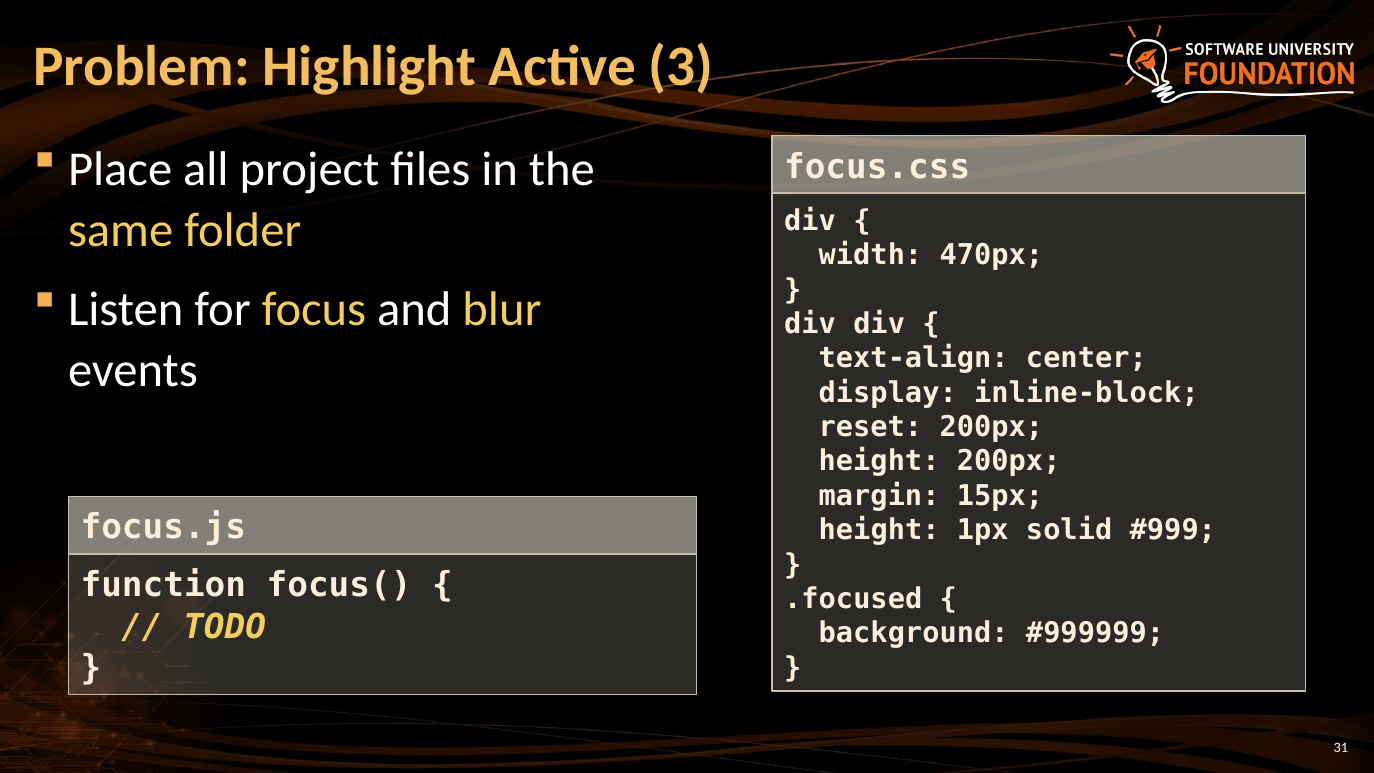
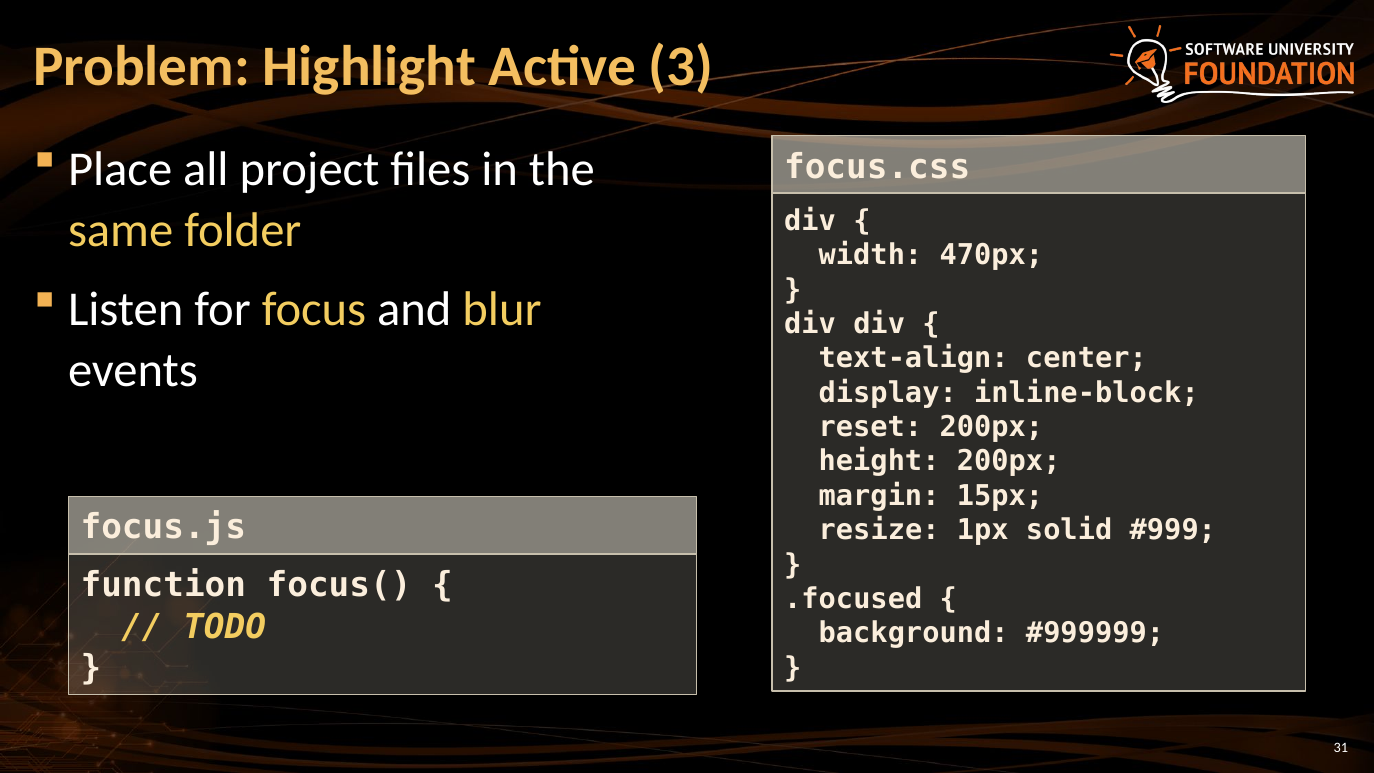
height: height -> resize (879, 530)
